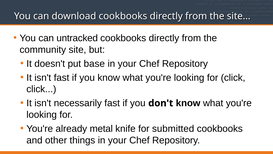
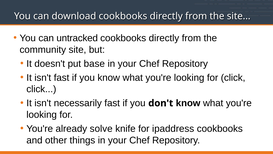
metal: metal -> solve (101, 128)
submitted: submitted -> ipaddress (173, 128)
